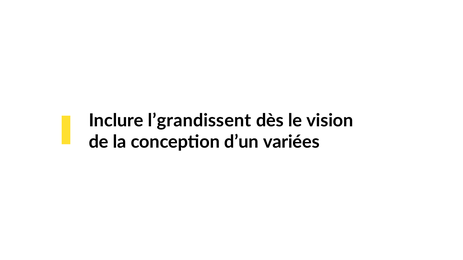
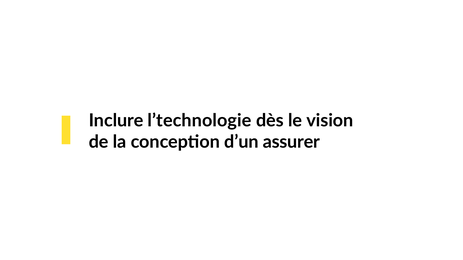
l’grandissent: l’grandissent -> l’technologie (200, 121)
variées: variées -> assurer (291, 142)
